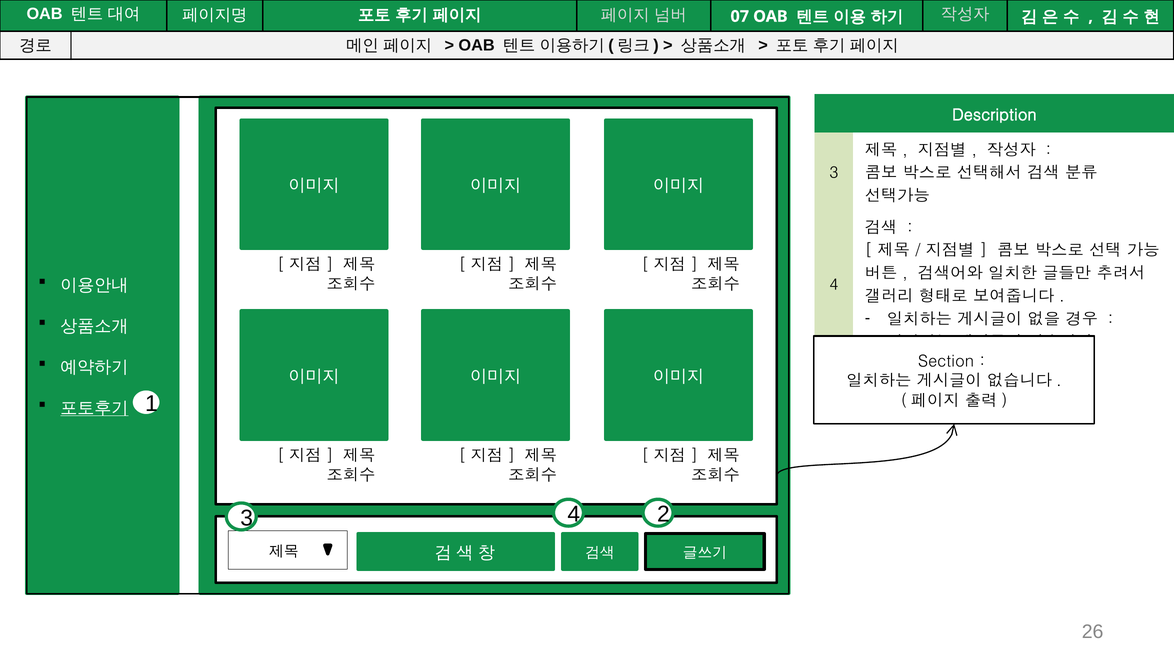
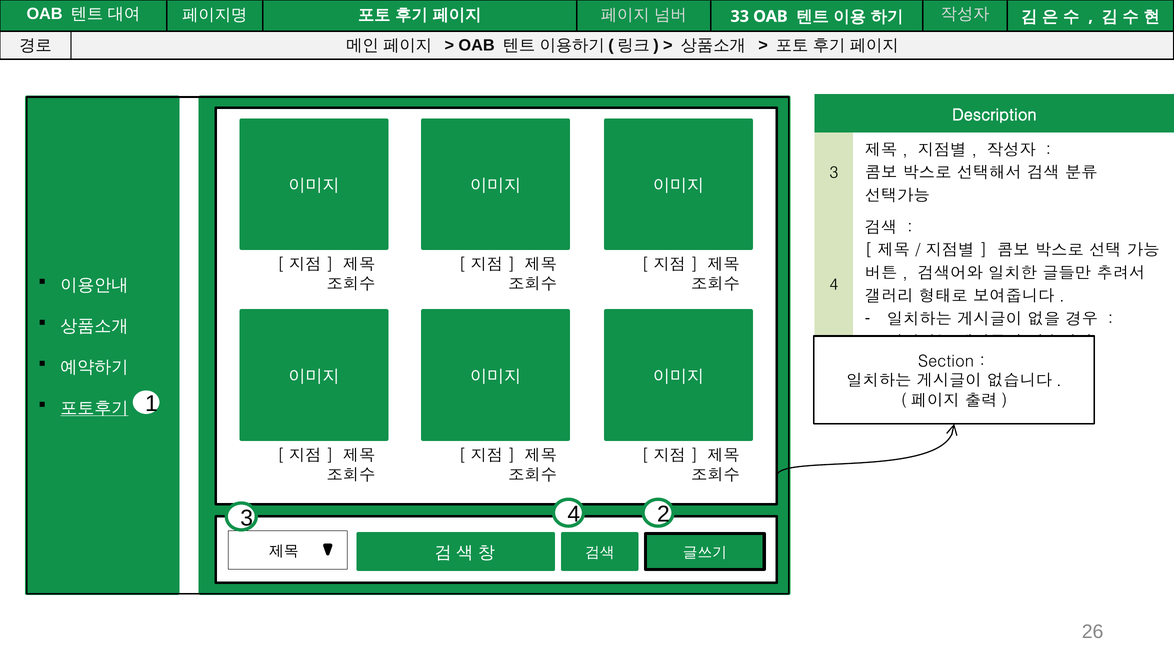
07: 07 -> 33 (740, 16)
